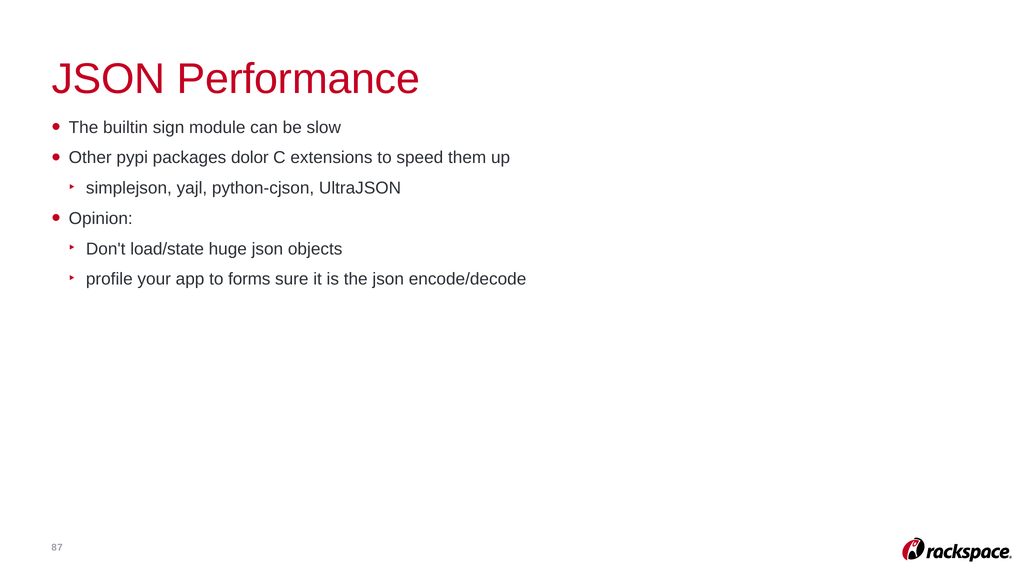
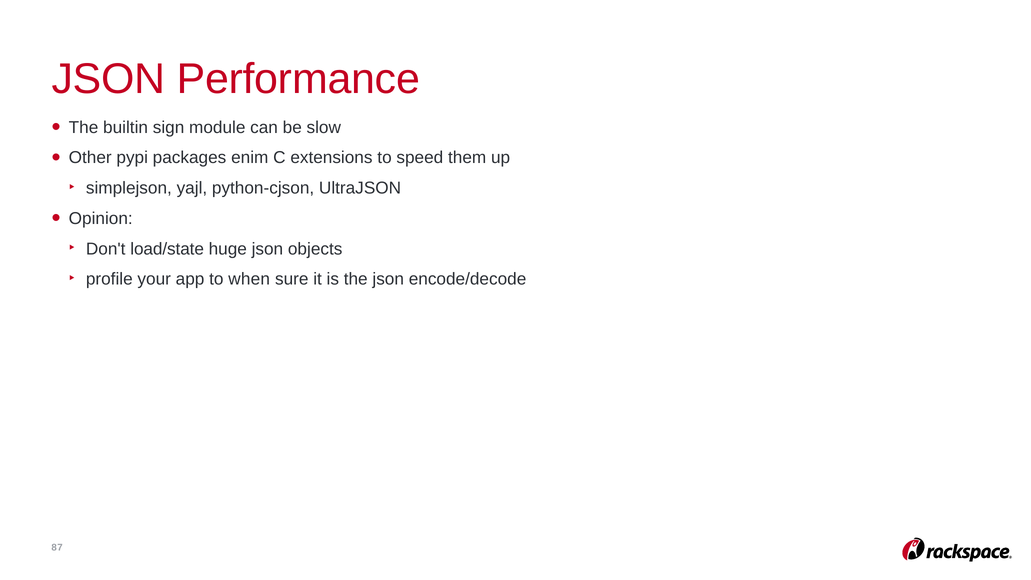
dolor: dolor -> enim (250, 158)
forms: forms -> when (249, 279)
